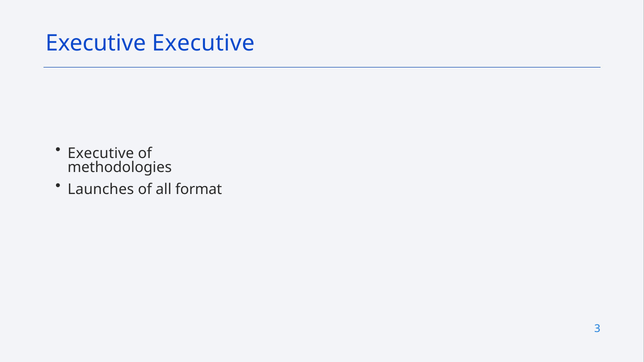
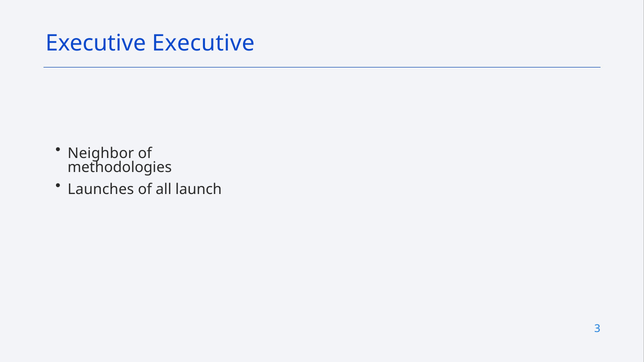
Executive: Executive -> Neighbor (101, 154)
format: format -> launch (199, 189)
